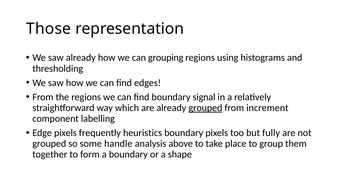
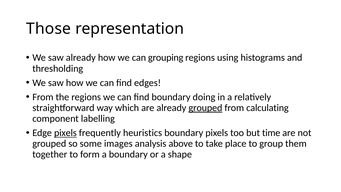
signal: signal -> doing (204, 97)
increment: increment -> calculating (267, 108)
pixels underline: none -> present (65, 133)
fully: fully -> time (271, 133)
handle: handle -> images (118, 144)
